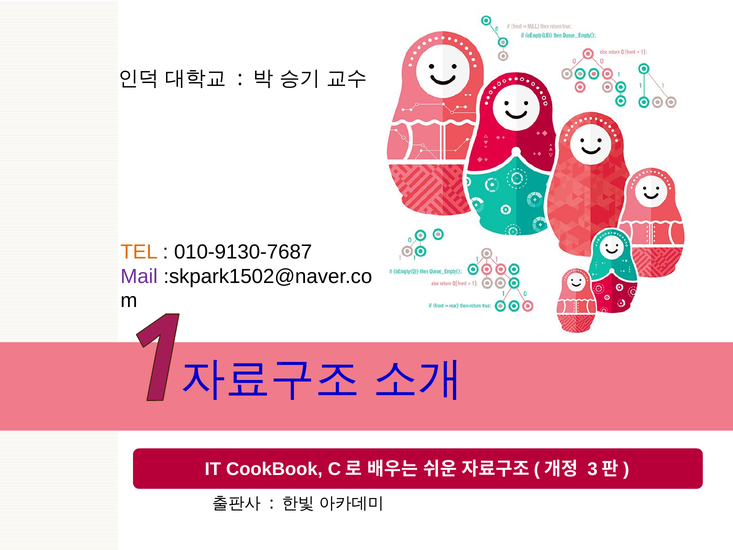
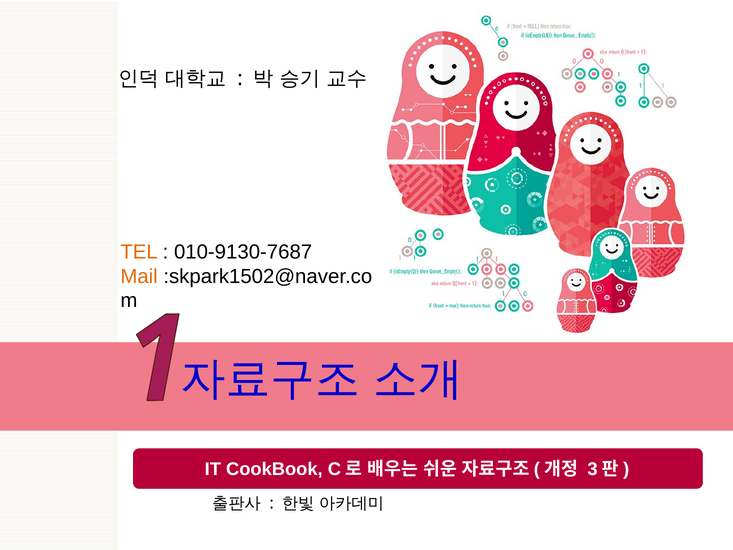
Mail colour: purple -> orange (139, 276)
